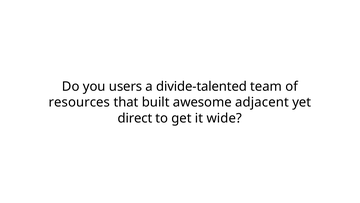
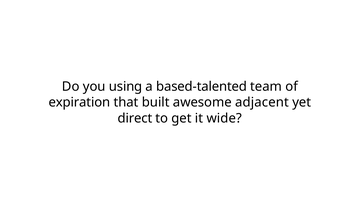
users: users -> using (126, 86)
divide-talented: divide-talented -> based-talented (202, 86)
resources: resources -> expiration (79, 102)
